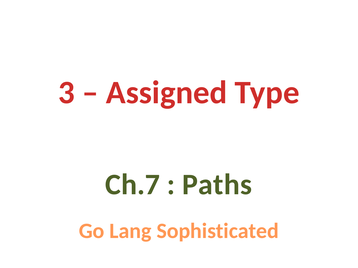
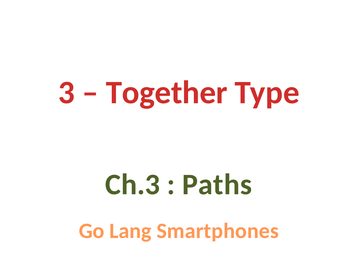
Assigned: Assigned -> Together (167, 93)
Ch.7: Ch.7 -> Ch.3 (133, 185)
Sophisticated: Sophisticated -> Smartphones (218, 231)
